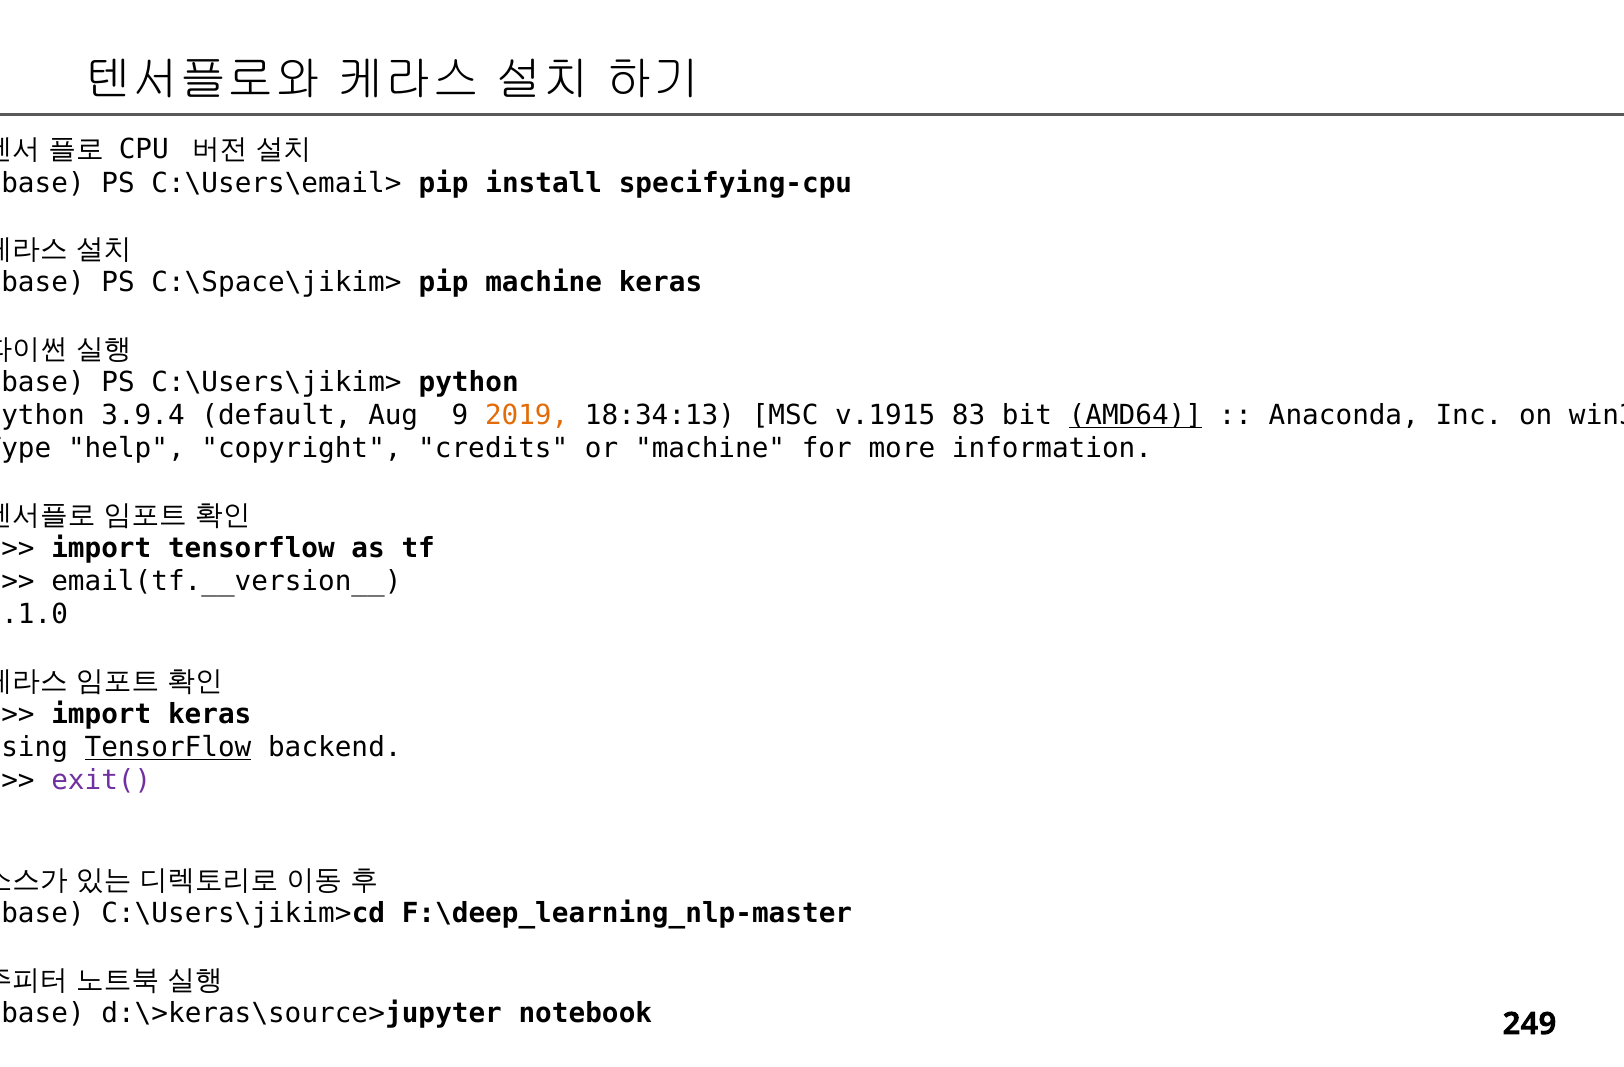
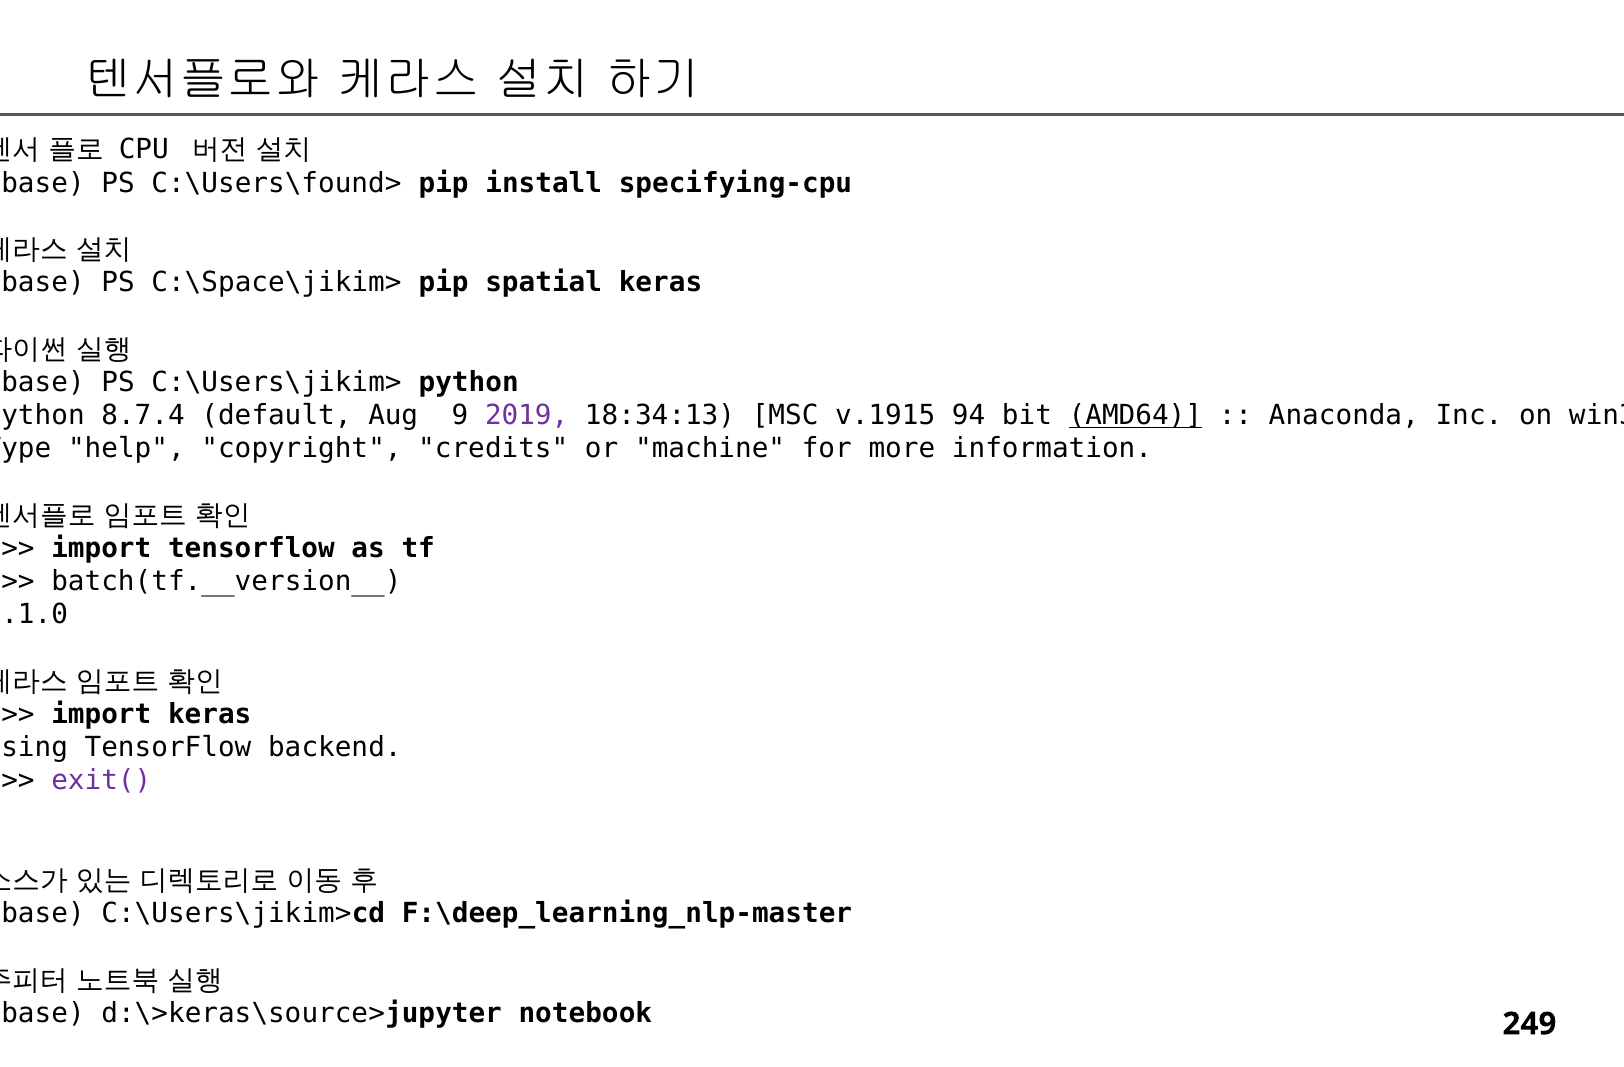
C:\Users\email>: C:\Users\email> -> C:\Users\found> (276, 183)
pip machine: machine -> spatial (544, 283)
3.9.4: 3.9.4 -> 8.7.4 (143, 415)
2019 colour: orange -> purple (527, 415)
83: 83 -> 94 (969, 415)
email(tf.__version__: email(tf.__version__ -> batch(tf.__version__ (226, 581)
TensorFlow underline: present -> none (168, 747)
